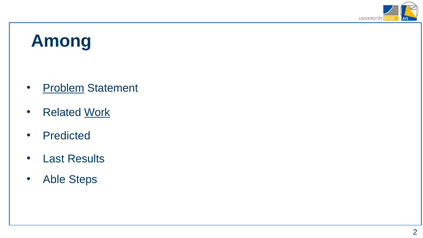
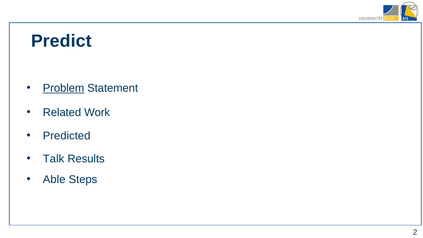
Among: Among -> Predict (61, 41)
Work underline: present -> none (97, 112)
Last: Last -> Talk (54, 159)
